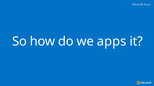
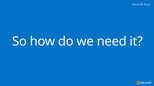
apps: apps -> need (112, 42)
